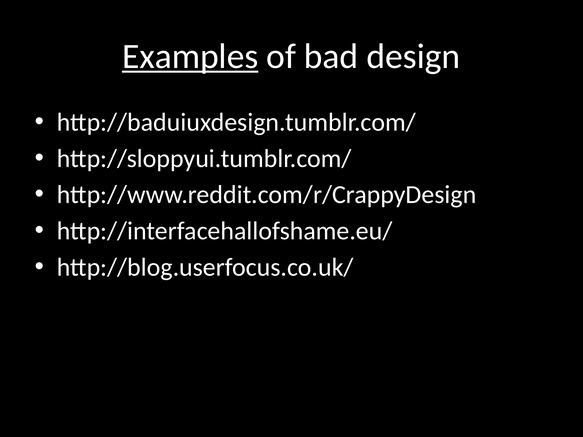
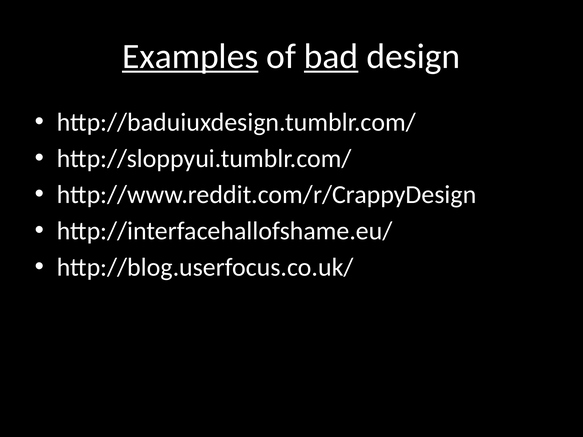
bad underline: none -> present (331, 56)
